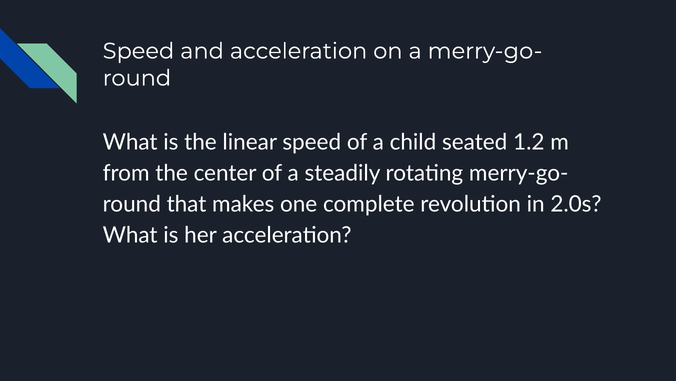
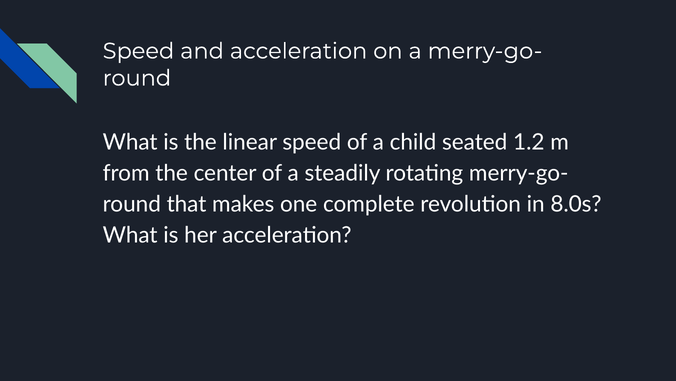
2.0s: 2.0s -> 8.0s (576, 204)
